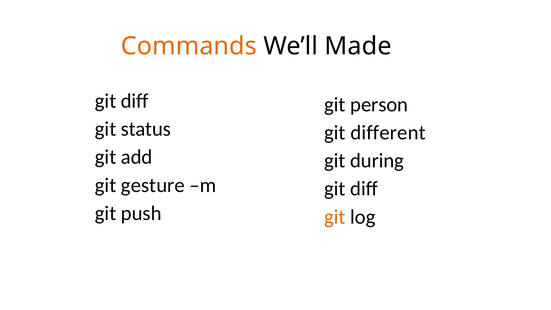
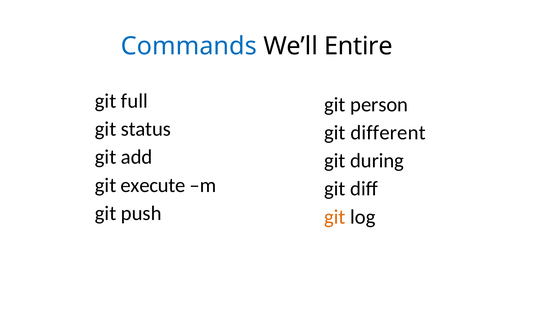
Commands colour: orange -> blue (189, 46)
Made: Made -> Entire (358, 46)
diff: diff -> full (134, 101)
gesture: gesture -> execute (153, 185)
